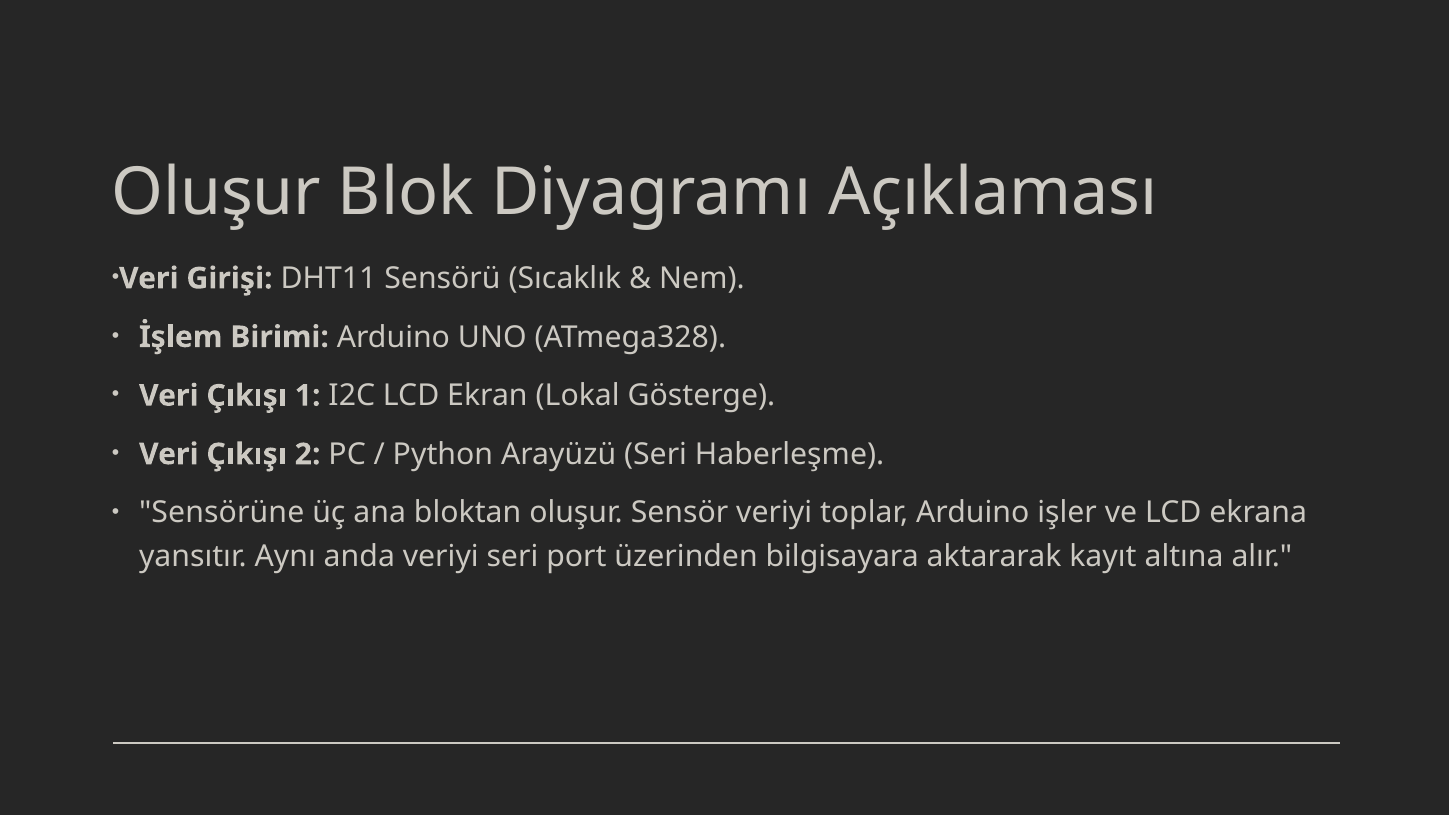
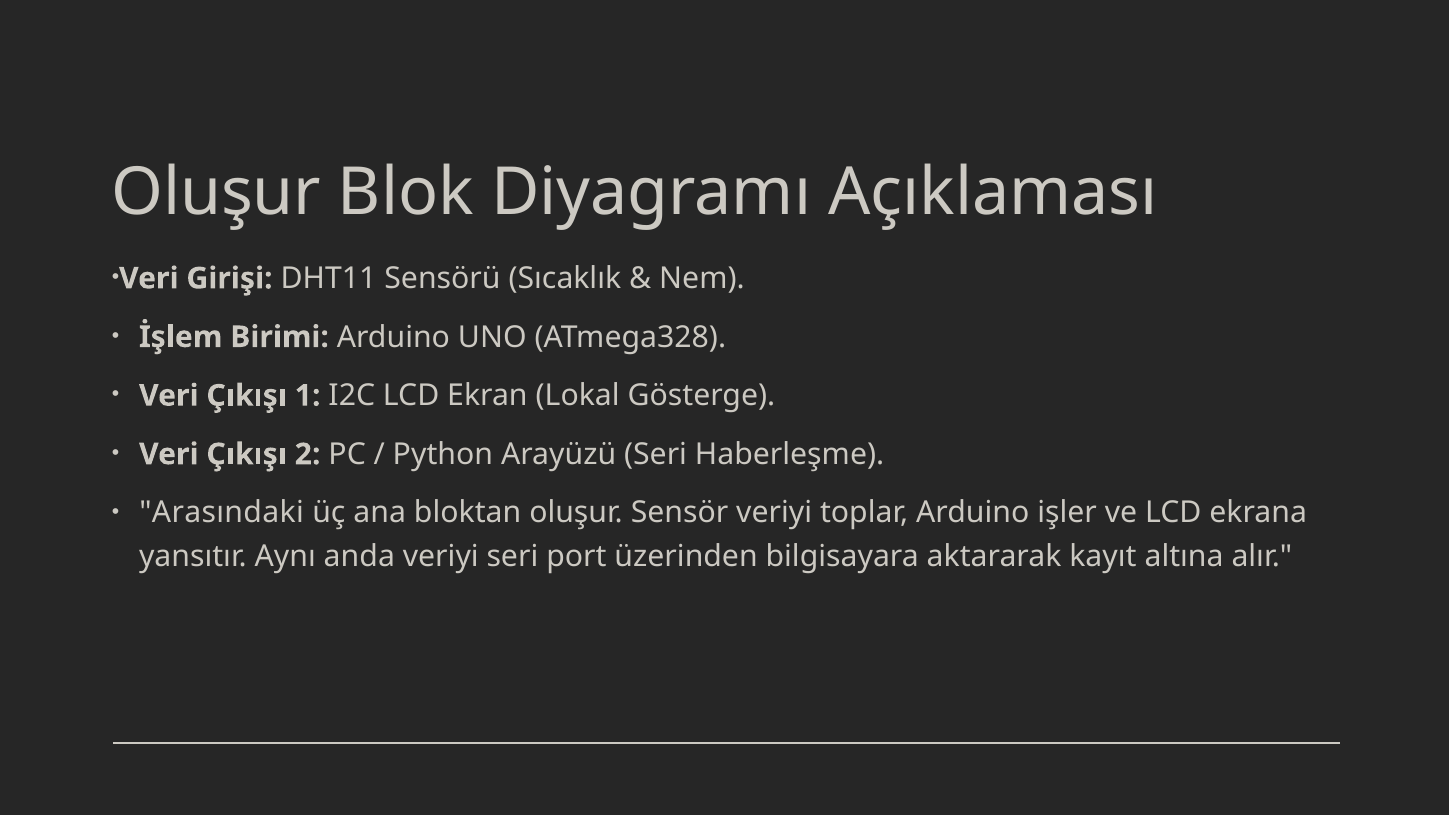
Sensörüne: Sensörüne -> Arasındaki (222, 513)
